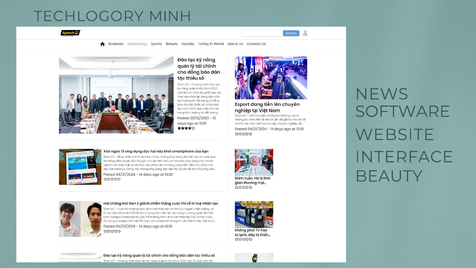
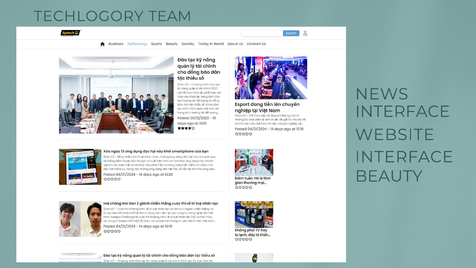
MINH: MINH -> TEAM (170, 16)
SOFTWARE: SOFTWARE -> INTERFACE (403, 111)
